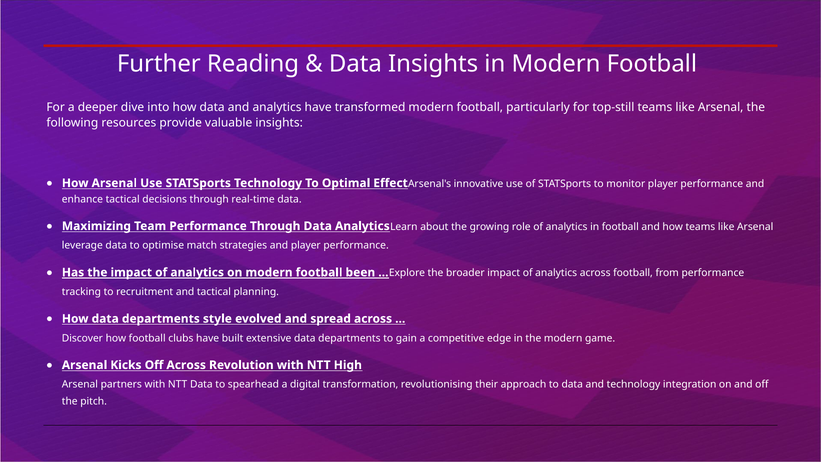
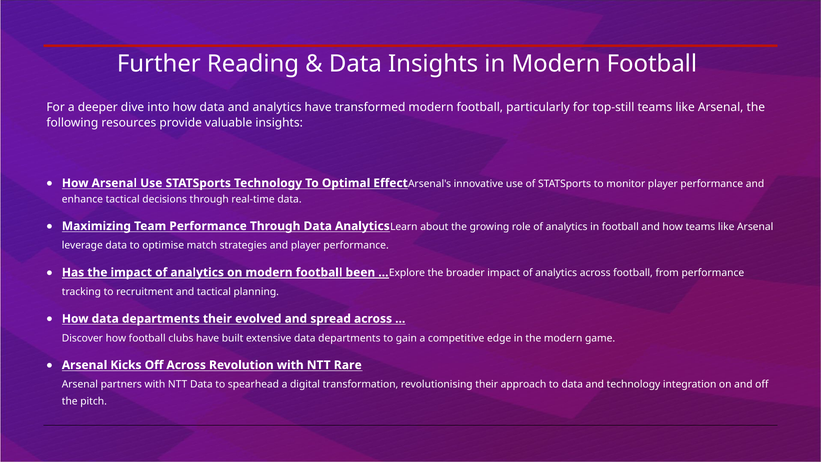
departments style: style -> their (217, 319)
High: High -> Rare (348, 365)
